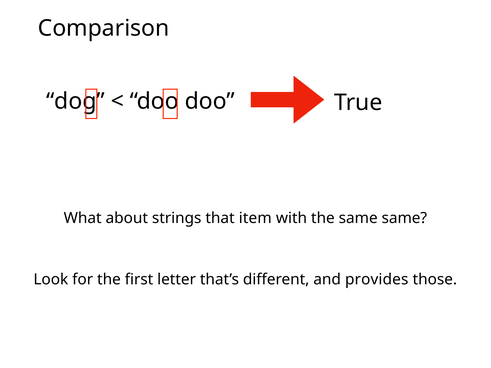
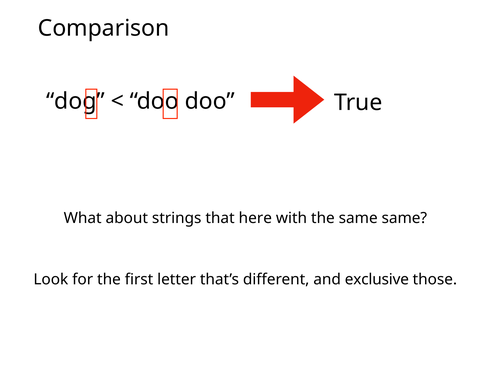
item: item -> here (255, 218)
provides: provides -> exclusive (377, 279)
